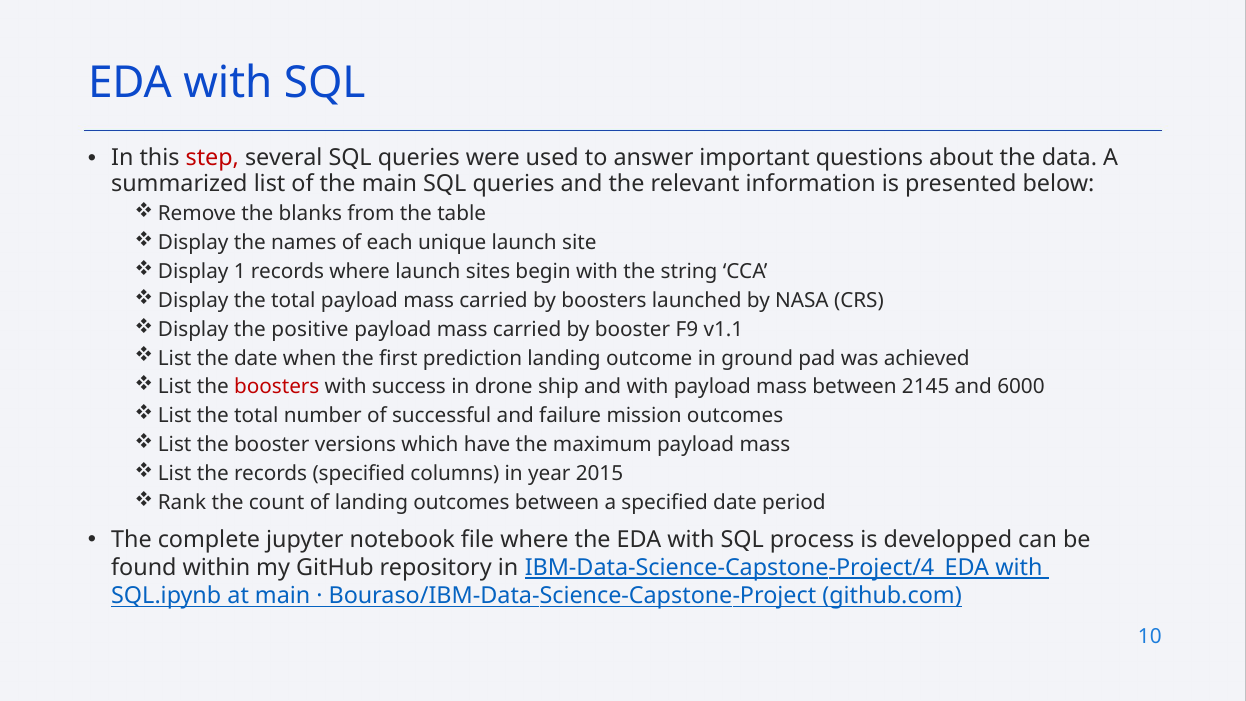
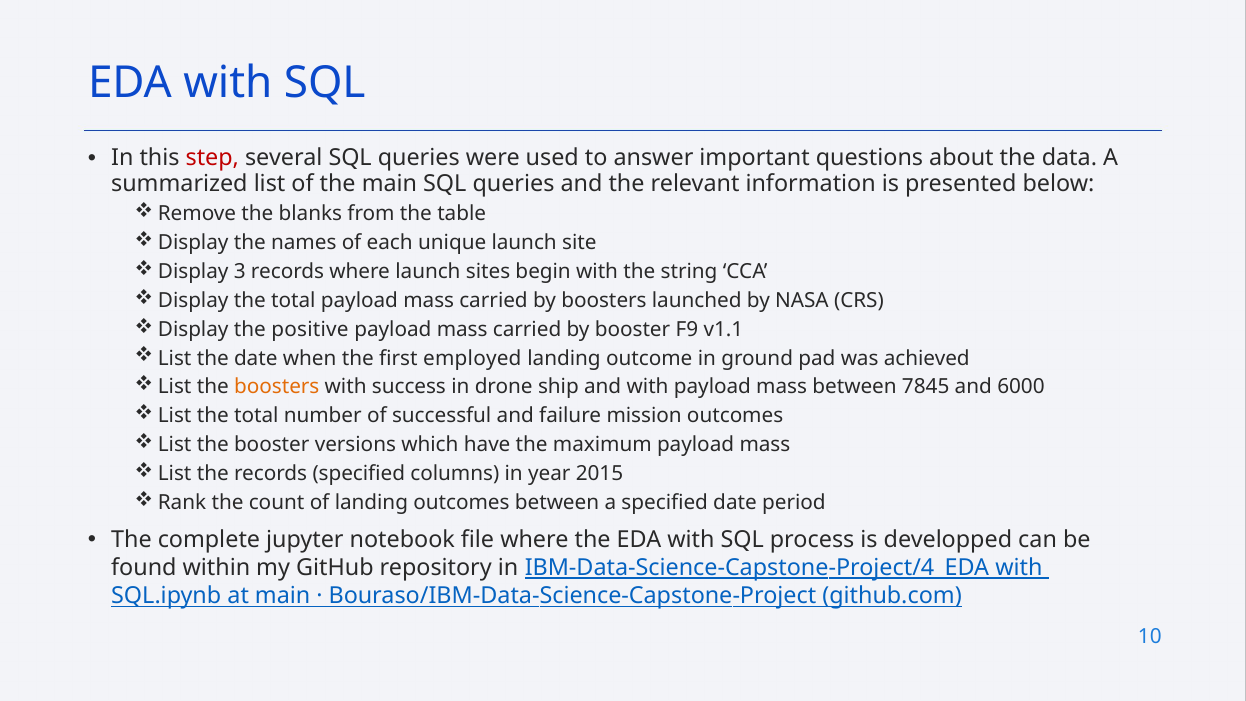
1: 1 -> 3 (240, 271)
prediction: prediction -> employed (472, 358)
boosters colour: red -> orange (277, 387)
2145: 2145 -> 7845 (926, 387)
